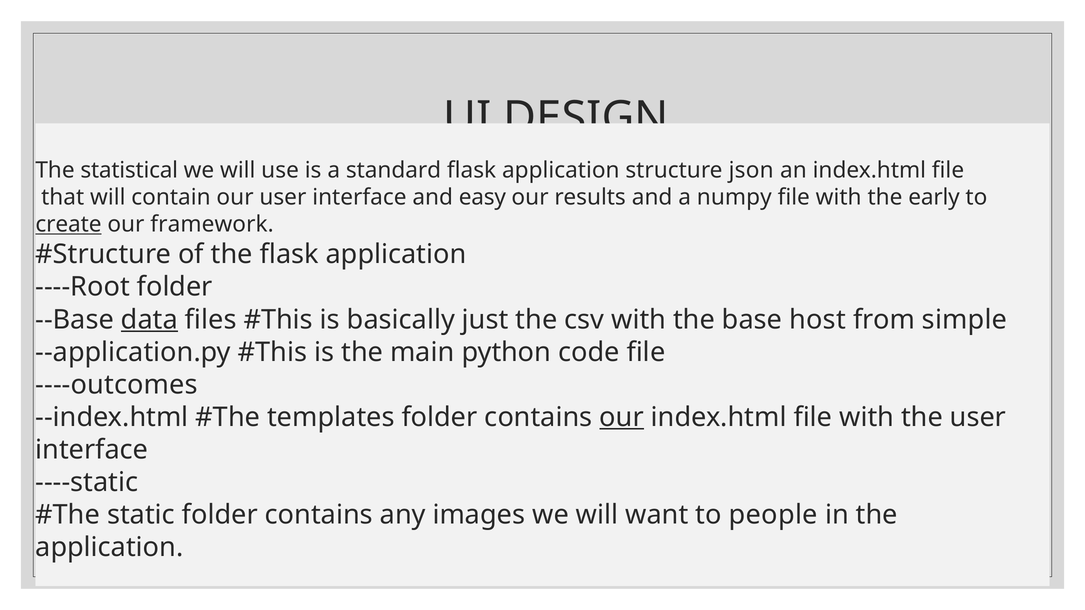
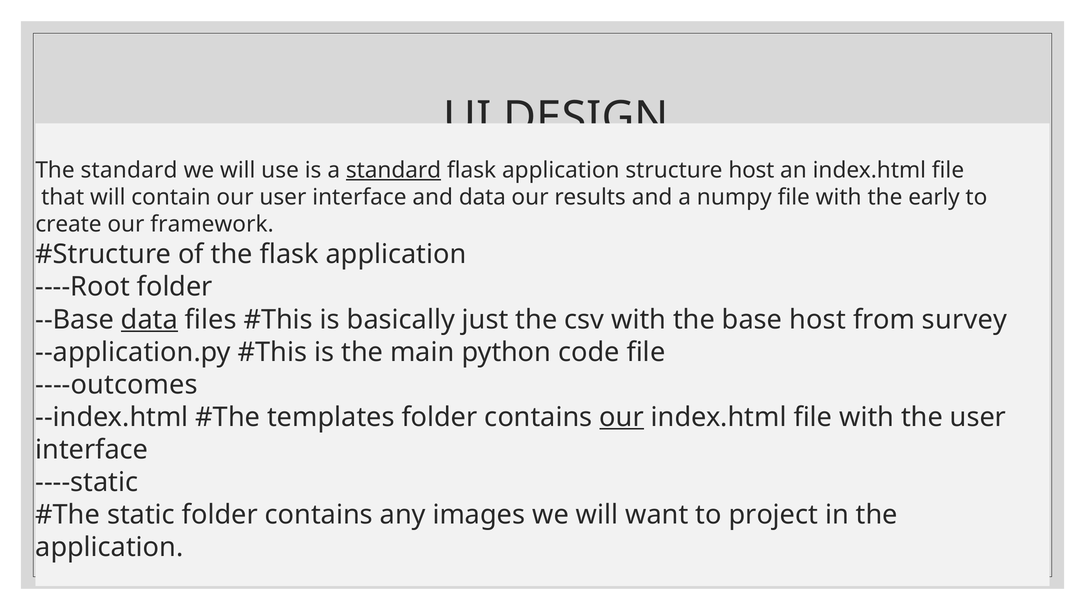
The statistical: statistical -> standard (129, 170)
standard underline: none -> present (394, 170)
structure json: json -> host (751, 170)
and easy: easy -> data (482, 197)
create underline: present -> none (68, 224)
simple: simple -> survey (965, 320)
people: people -> project (773, 515)
